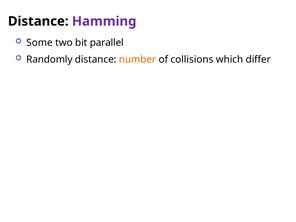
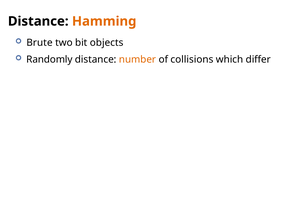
Hamming colour: purple -> orange (104, 21)
Some: Some -> Brute (40, 43)
parallel: parallel -> objects (107, 43)
